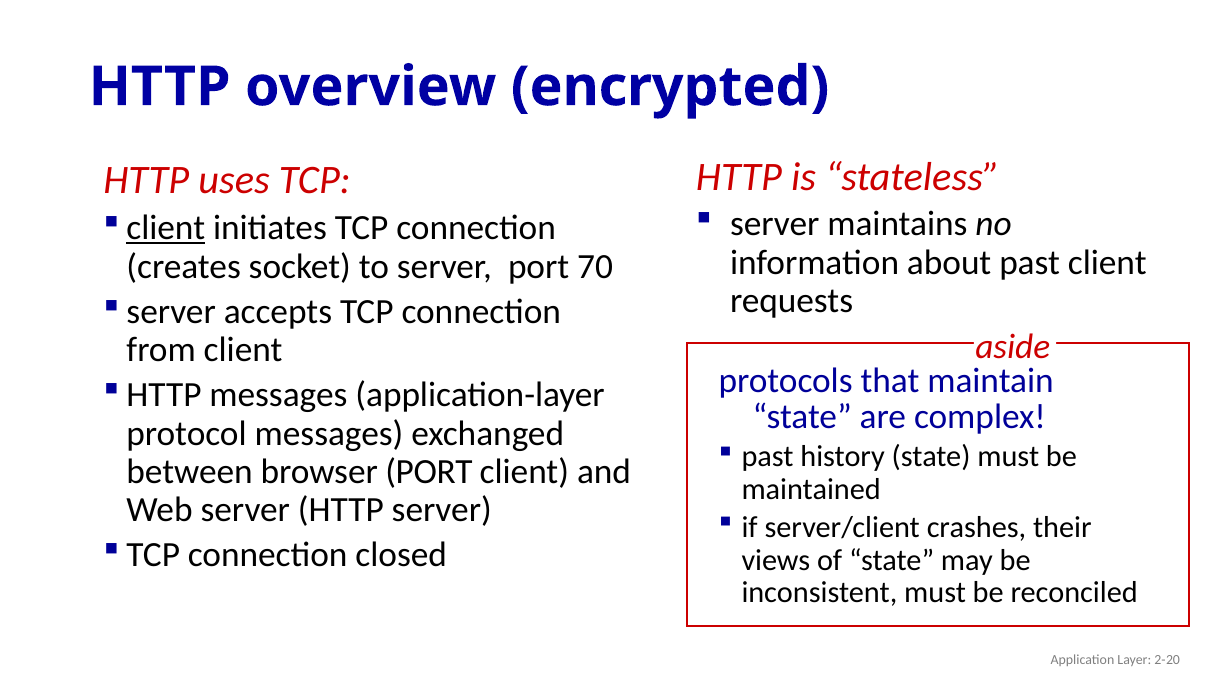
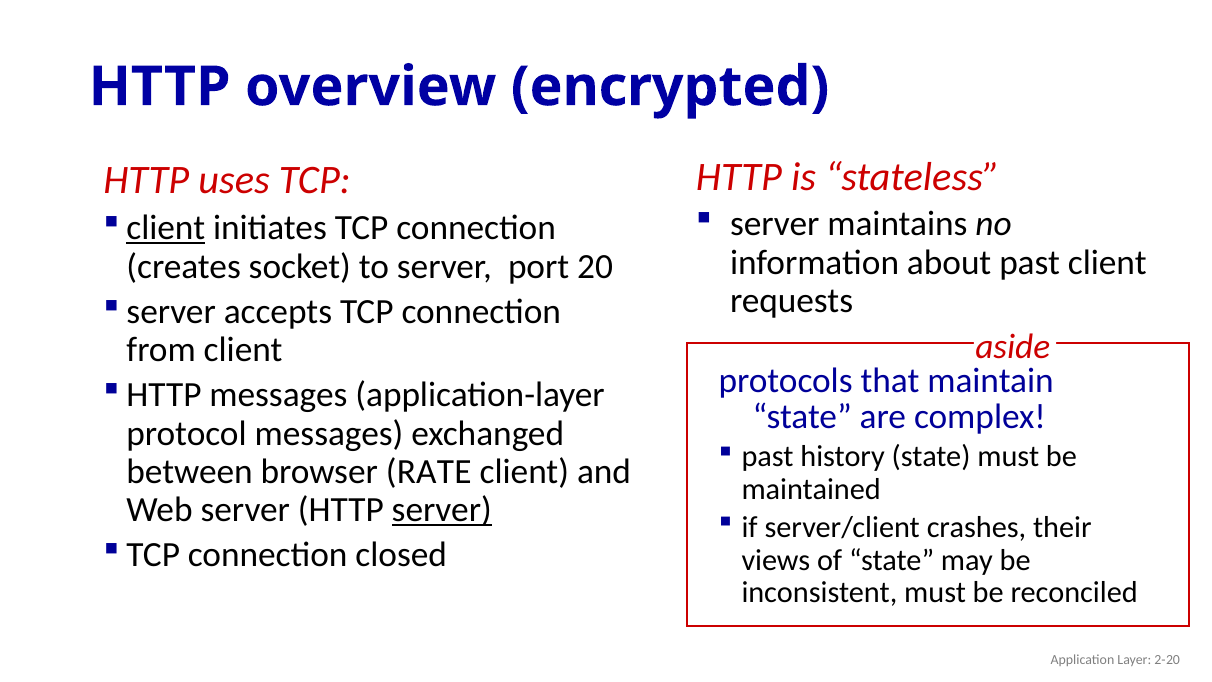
70: 70 -> 20 (595, 266)
browser PORT: PORT -> RATE (429, 471)
server underline: none -> present (442, 510)
